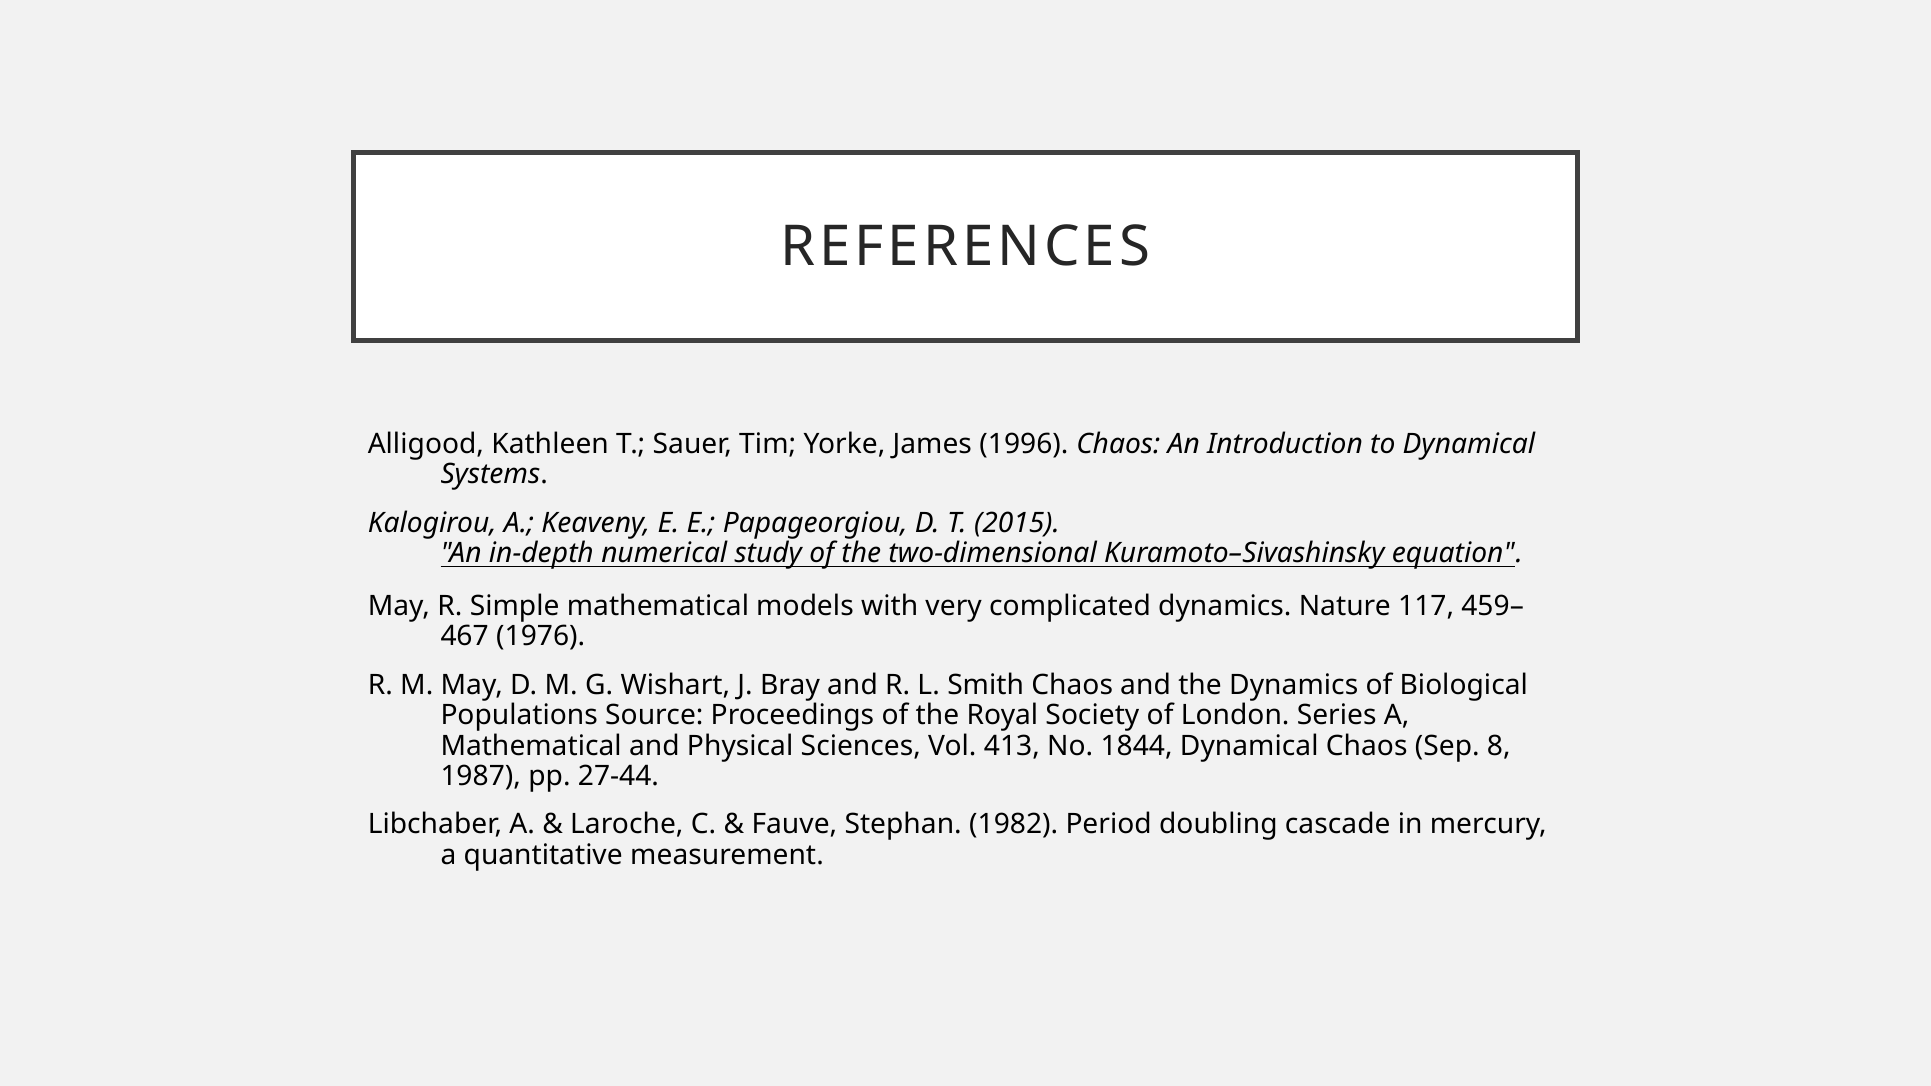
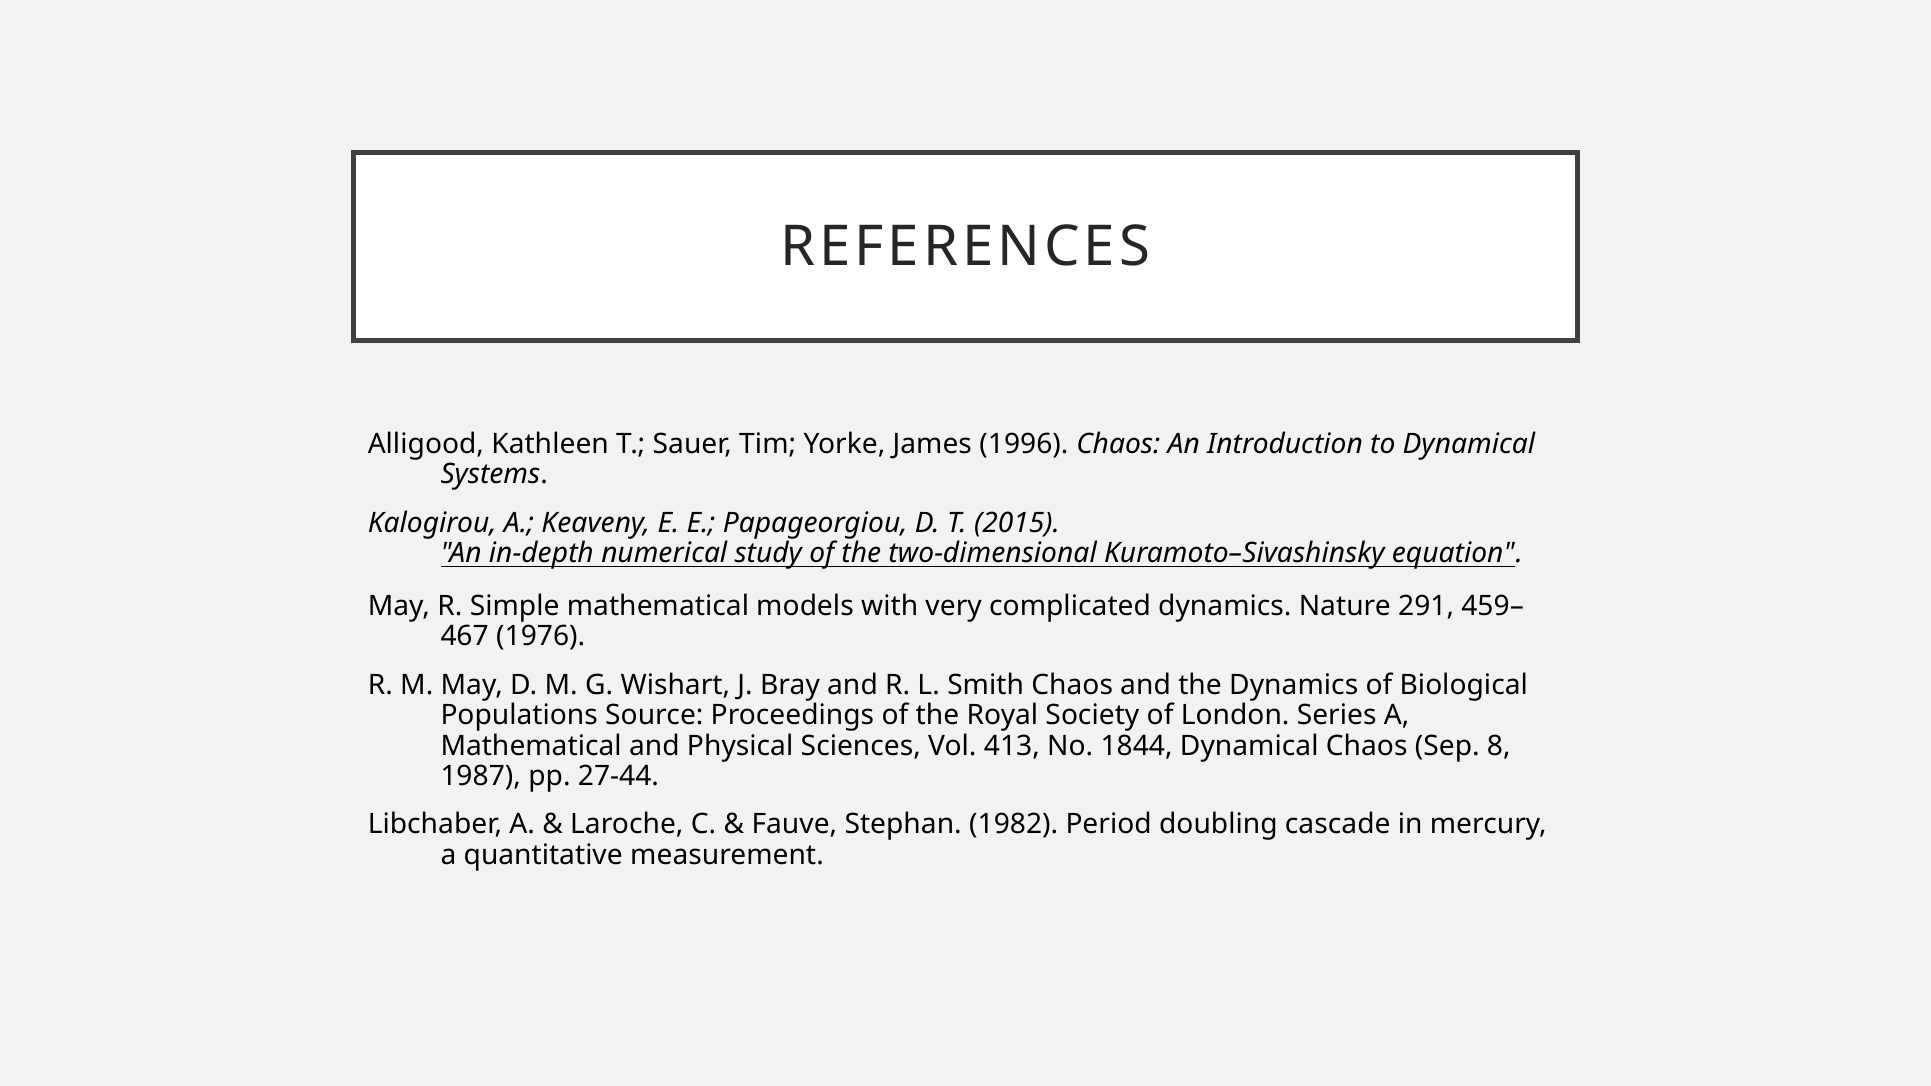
117: 117 -> 291 (1426, 606)
